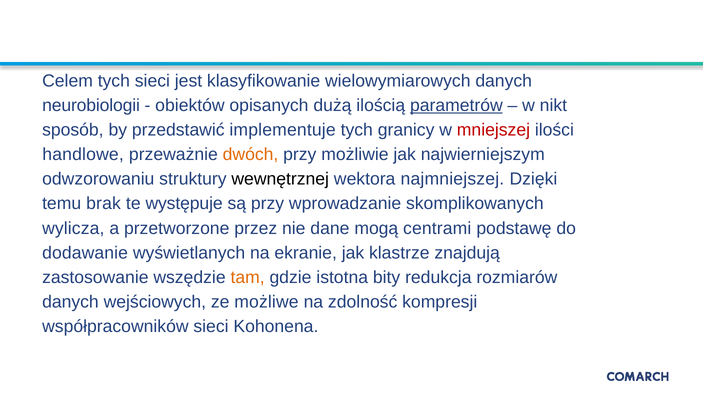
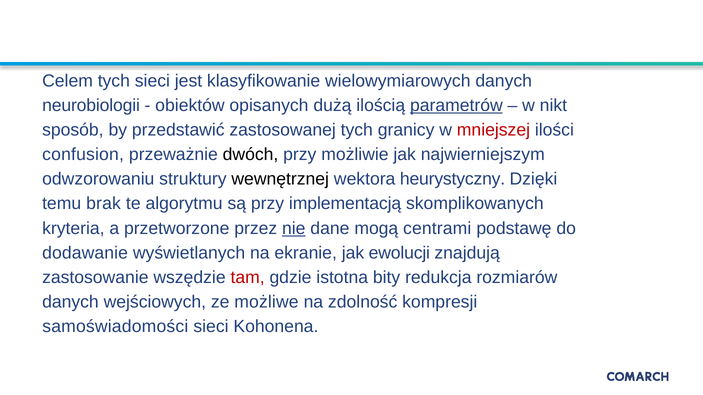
implementuje: implementuje -> zastosowanej (283, 130)
handlowe: handlowe -> confusion (83, 155)
dwóch colour: orange -> black (251, 155)
najmniejszej: najmniejszej -> heurystyczny (453, 179)
występuje: występuje -> algorytmu (184, 204)
wprowadzanie: wprowadzanie -> implementacją (345, 204)
wylicza: wylicza -> kryteria (73, 229)
nie underline: none -> present (294, 229)
klastrze: klastrze -> ewolucji (399, 253)
tam colour: orange -> red (248, 278)
współpracowników: współpracowników -> samoświadomości (115, 327)
